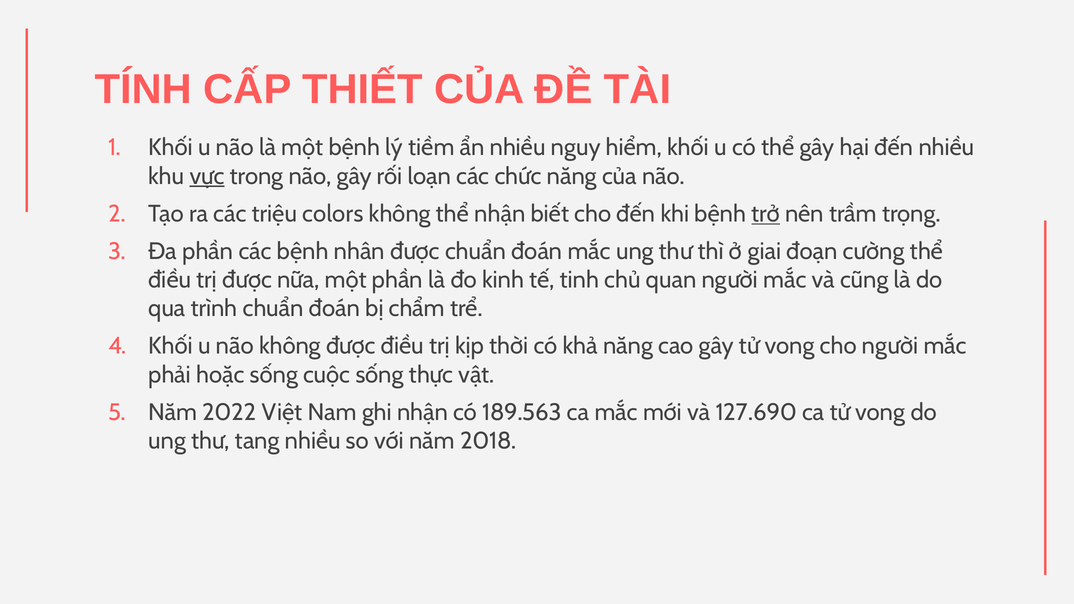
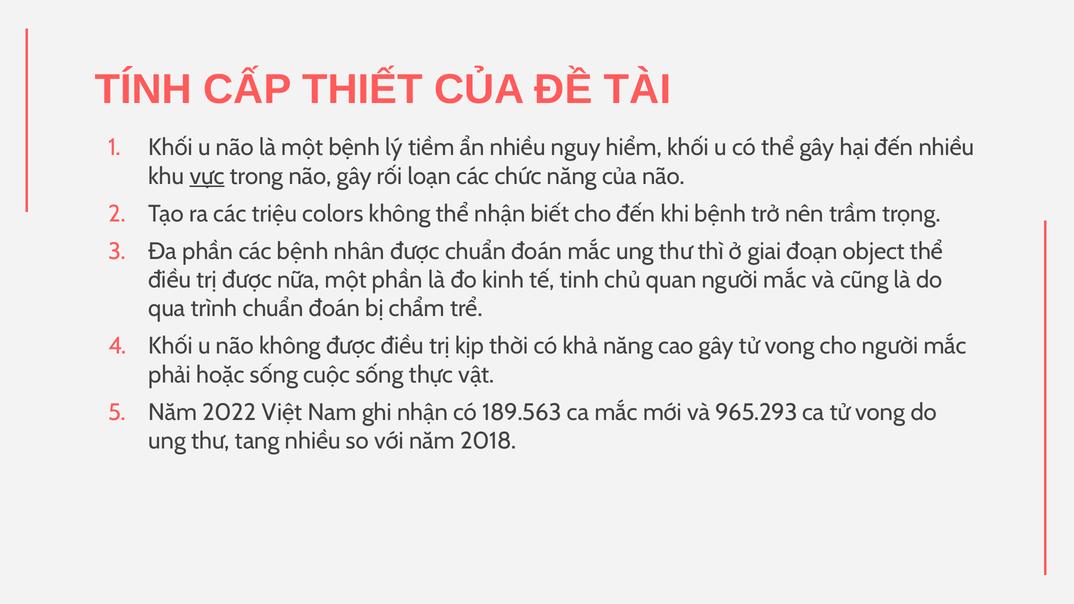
trở underline: present -> none (766, 214)
cường: cường -> object (874, 251)
127.690: 127.690 -> 965.293 (756, 412)
